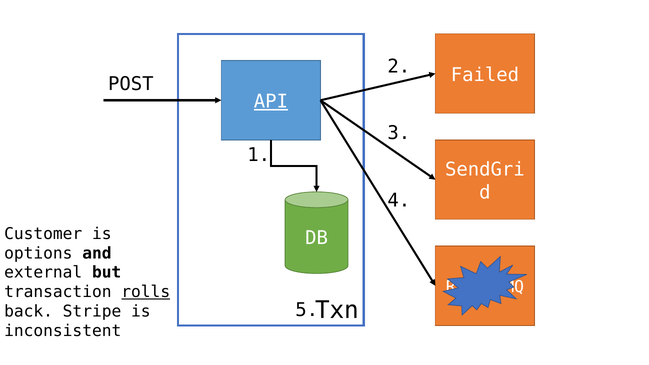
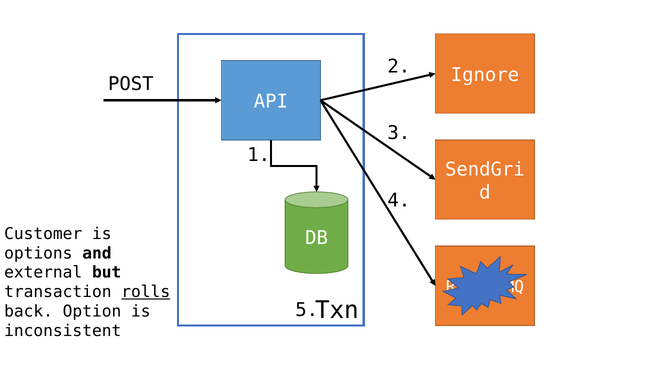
Failed: Failed -> Ignore (485, 75)
API underline: present -> none (271, 102)
Stripe: Stripe -> Option (92, 312)
